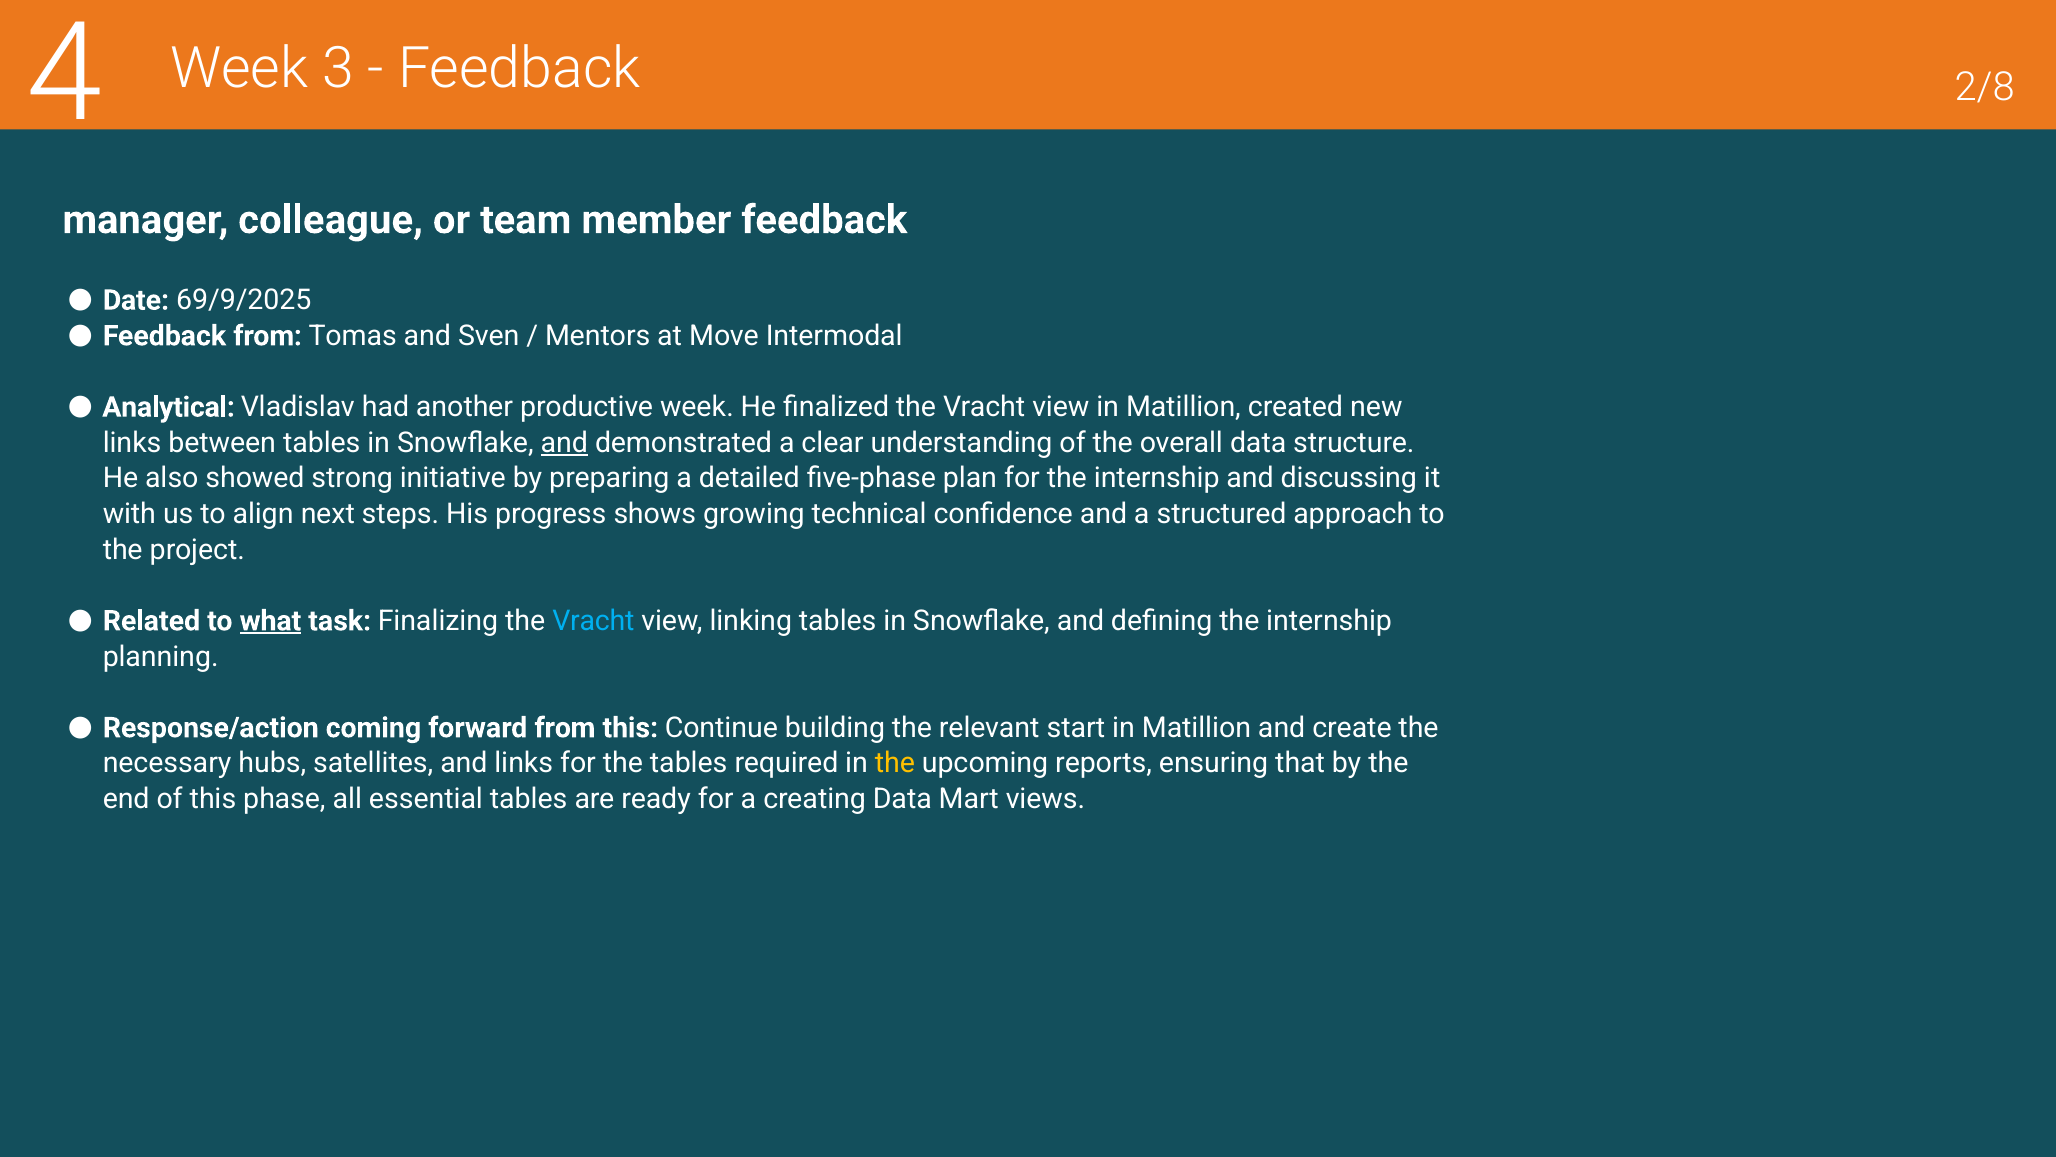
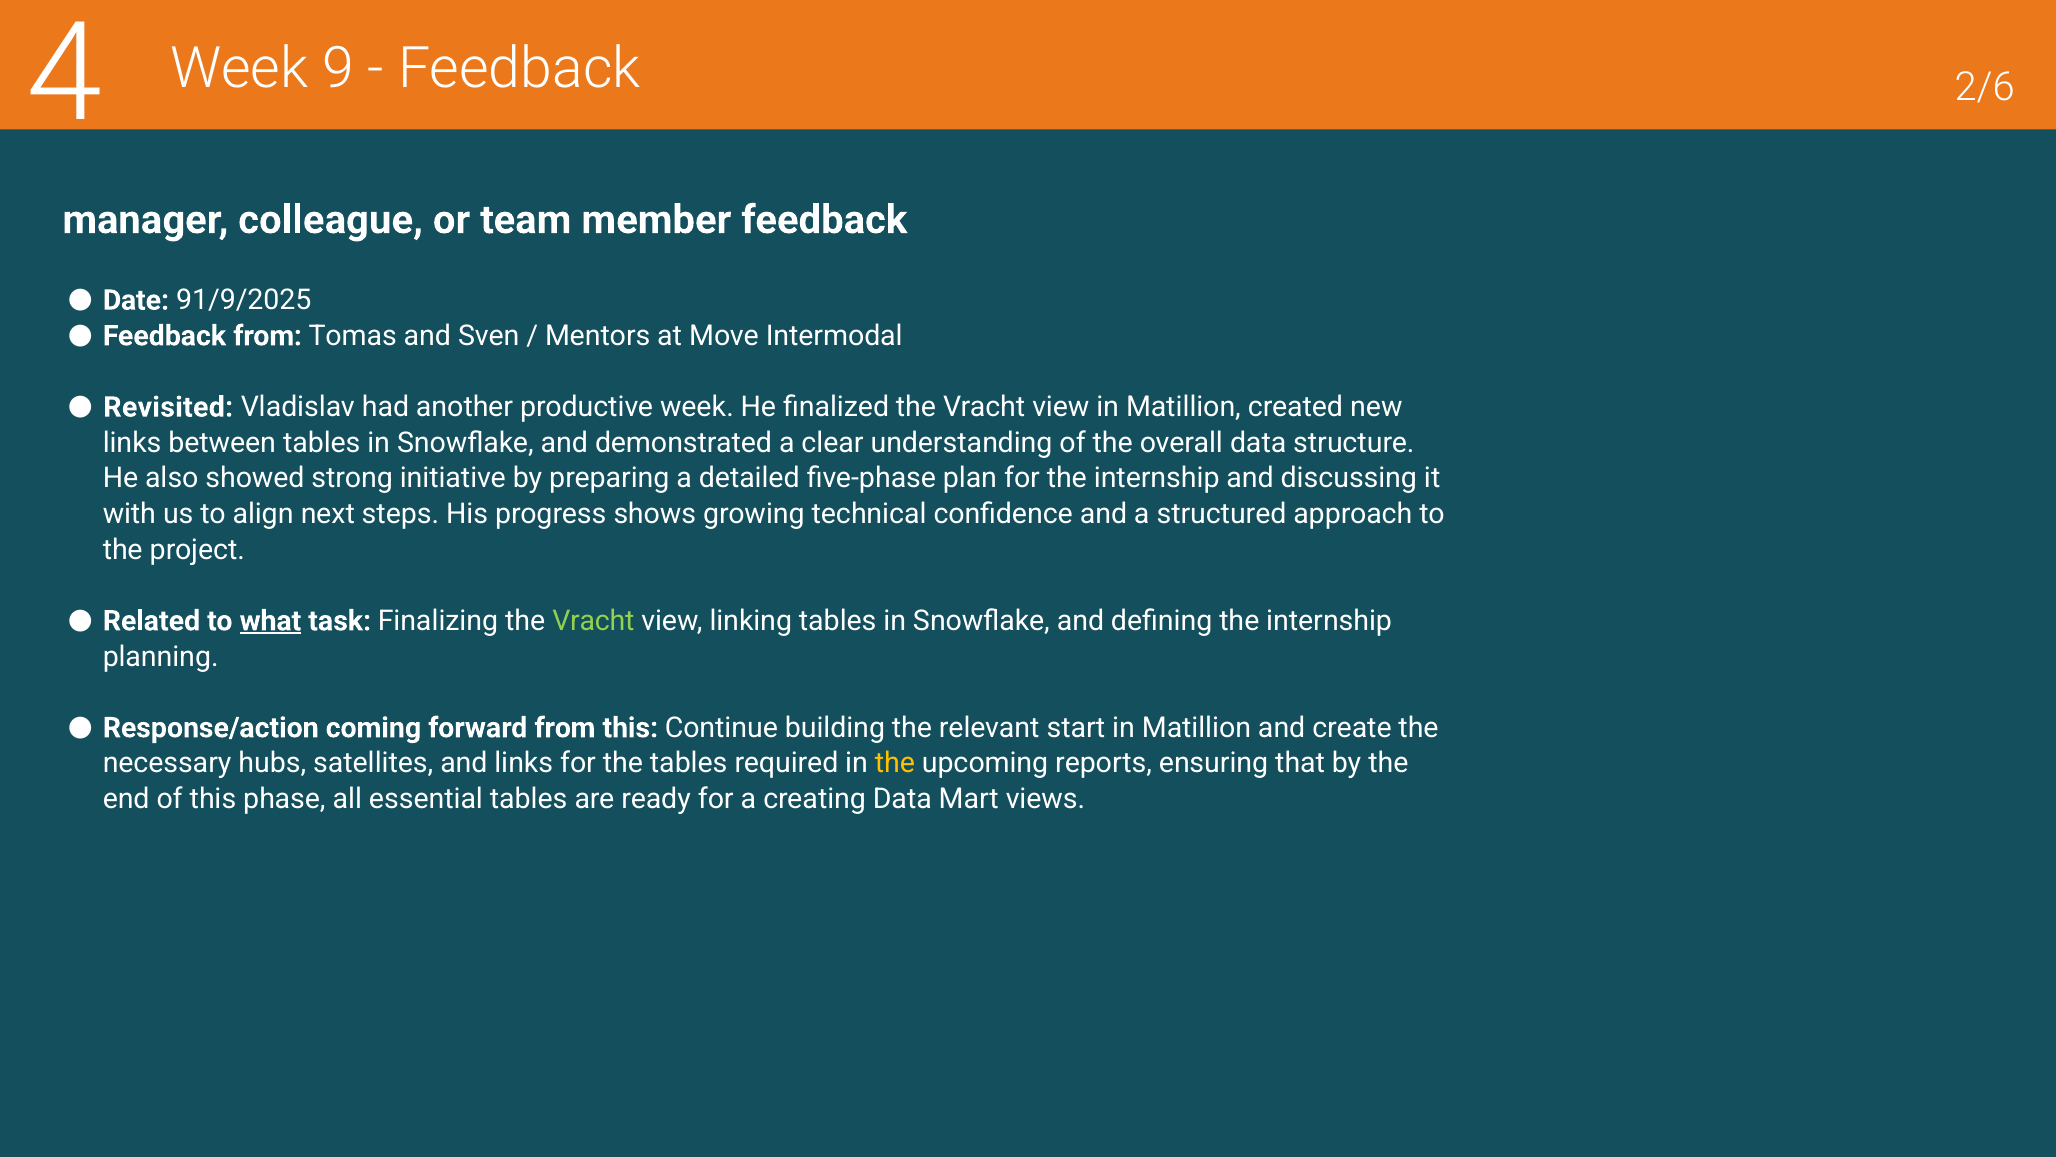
3: 3 -> 9 (338, 68)
2/8: 2/8 -> 2/6 (1985, 87)
69/9/2025: 69/9/2025 -> 91/9/2025 (244, 300)
Analytical: Analytical -> Revisited (168, 407)
and underline: present -> none (564, 443)
Vracht colour: light blue -> light green (593, 621)
